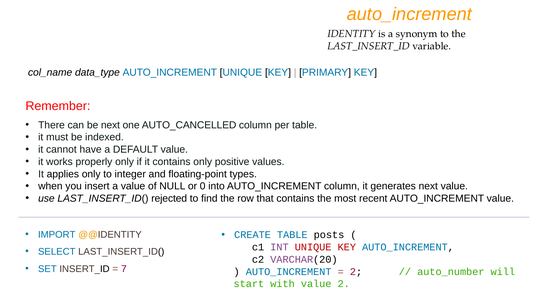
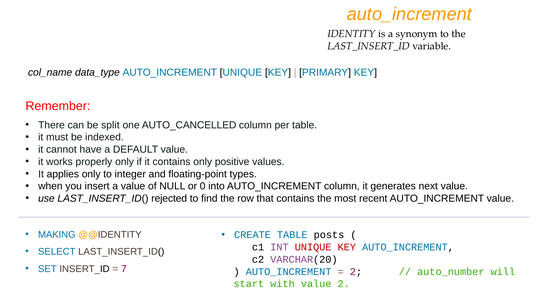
be next: next -> split (110, 125)
IMPORT: IMPORT -> MAKING (57, 235)
